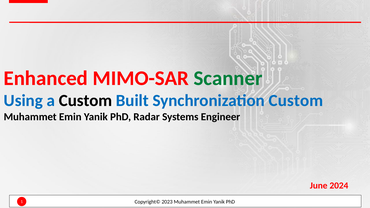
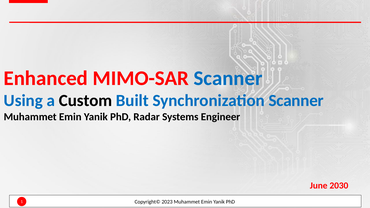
Scanner colour: green -> blue (228, 78)
Synchronization Custom: Custom -> Scanner (296, 101)
2024: 2024 -> 2030 (339, 186)
